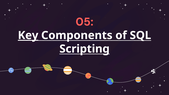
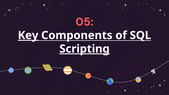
Scripting underline: none -> present (84, 49)
